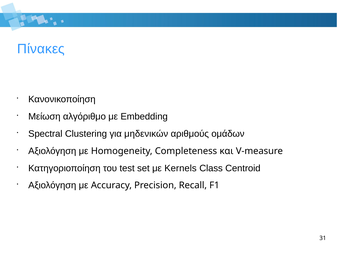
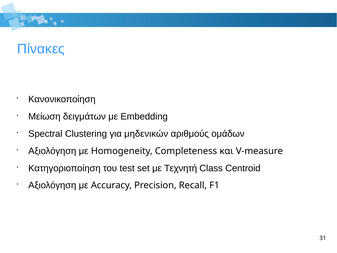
αλγόριθμο: αλγόριθμο -> δειγμάτων (84, 116)
Kernels: Kernels -> Τεχνητή (181, 168)
